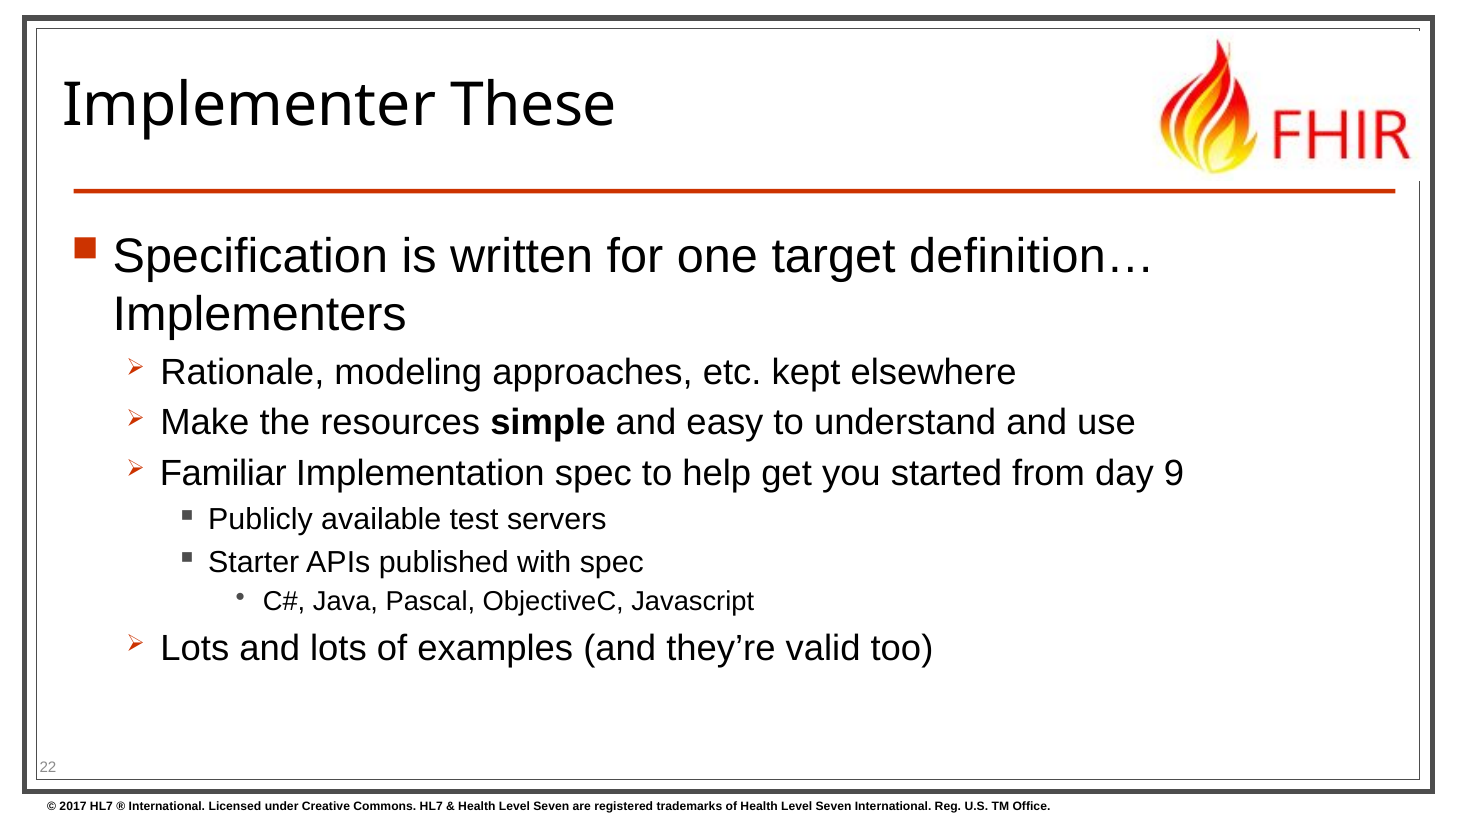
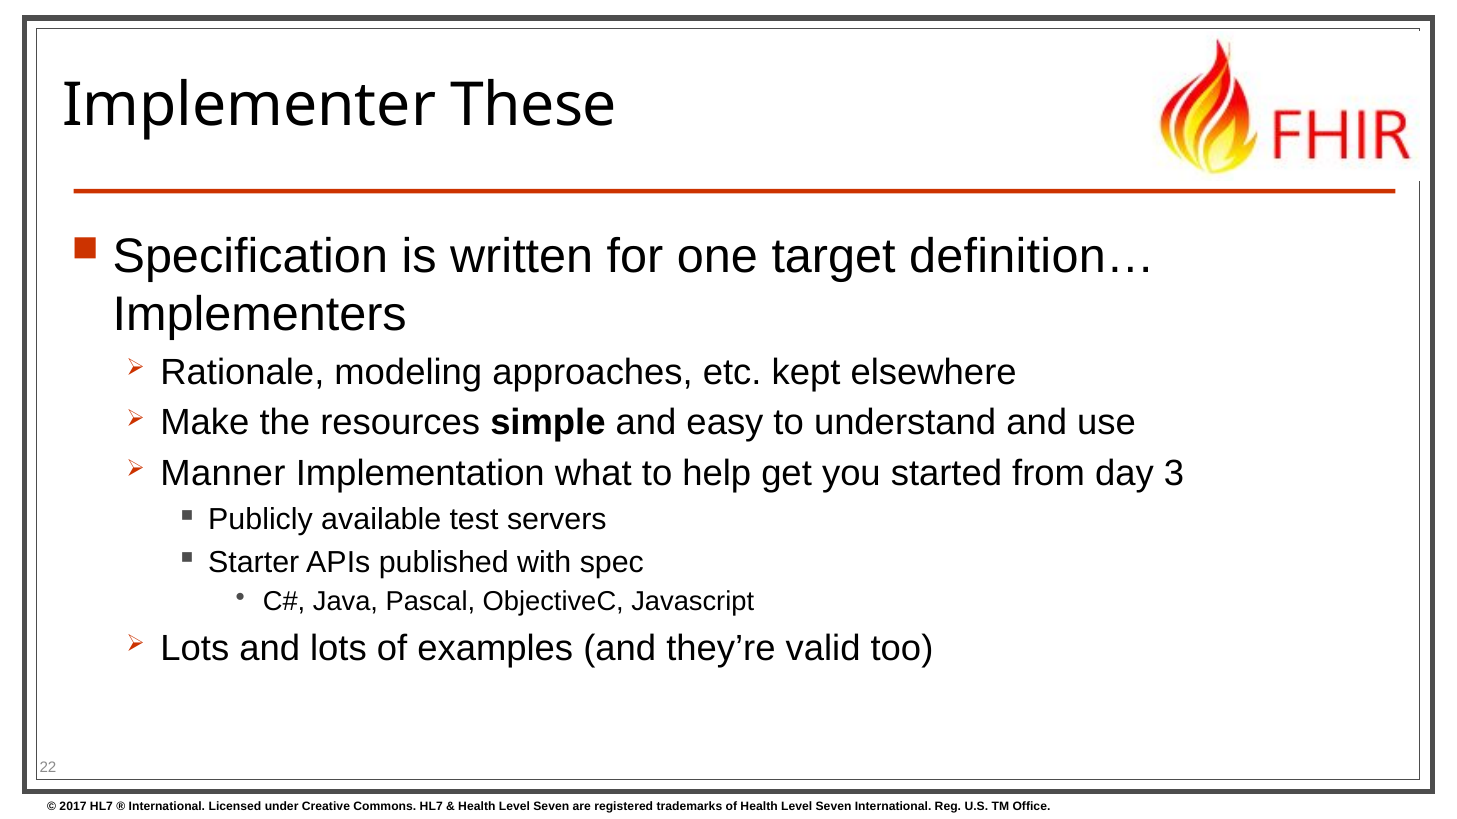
Familiar: Familiar -> Manner (223, 474)
Implementation spec: spec -> what (593, 474)
9: 9 -> 3 (1174, 474)
